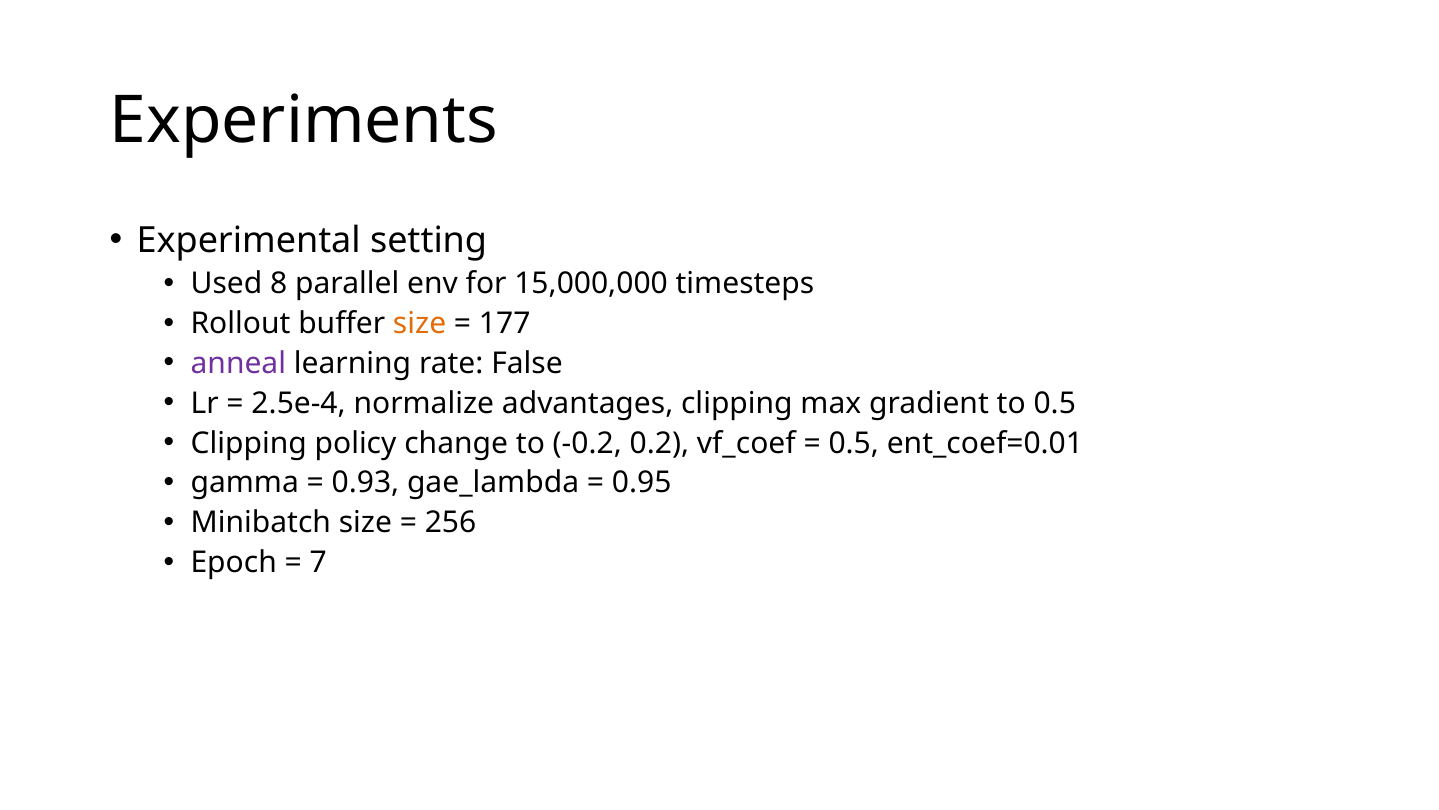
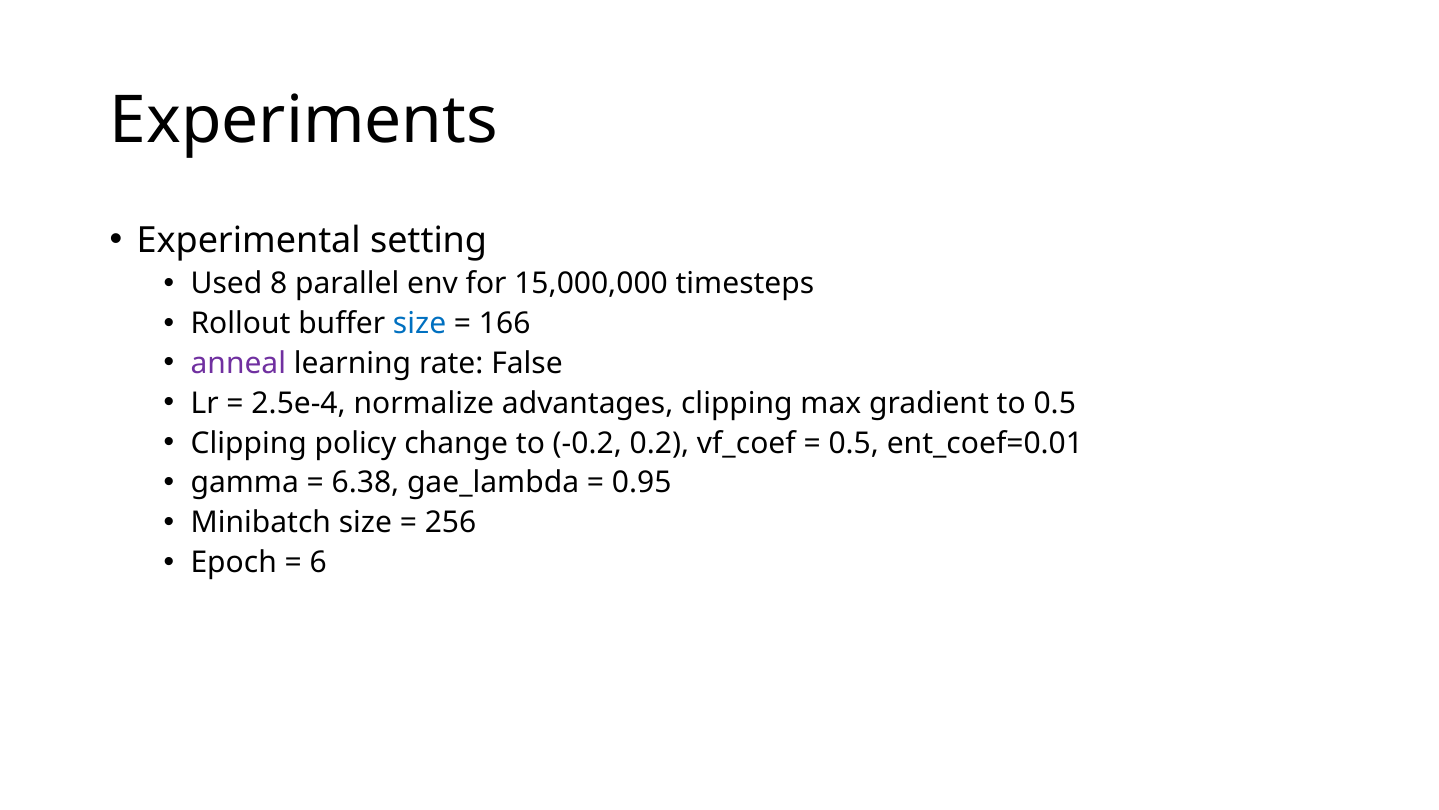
size colour: orange -> blue (420, 323)
177: 177 -> 166 (505, 323)
0.93: 0.93 -> 6.38 (365, 483)
7: 7 -> 6 (318, 563)
